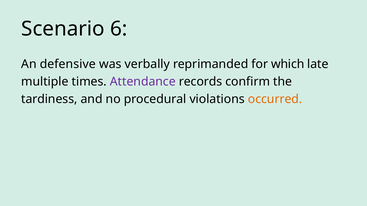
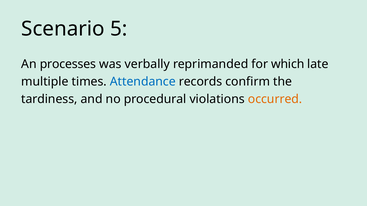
6: 6 -> 5 (119, 29)
defensive: defensive -> processes (68, 64)
Attendance colour: purple -> blue (143, 82)
